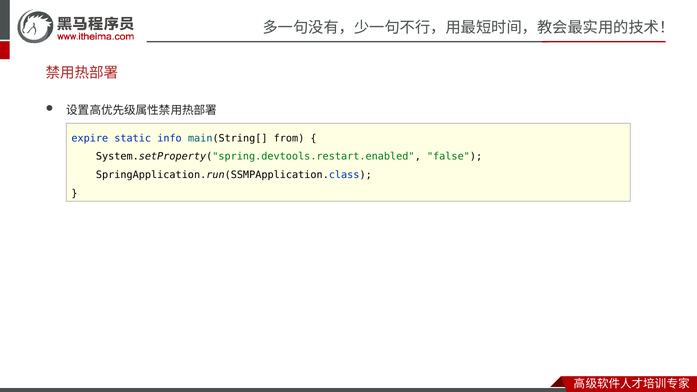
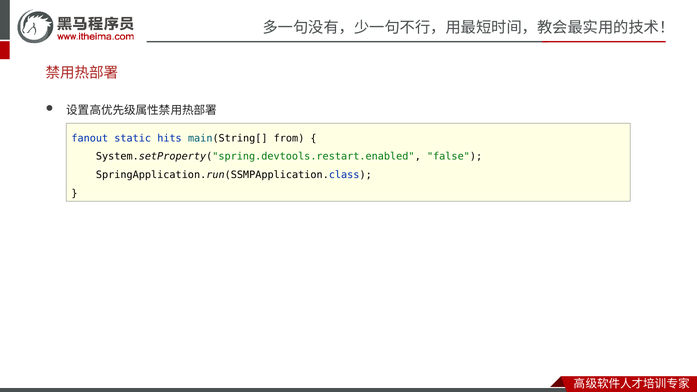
expire: expire -> fanout (90, 138)
info: info -> hits (170, 138)
